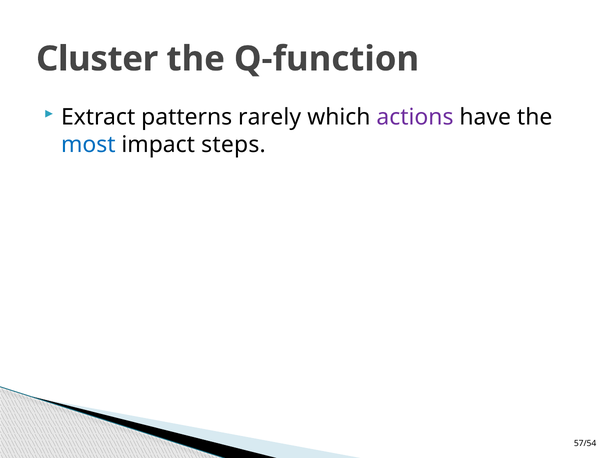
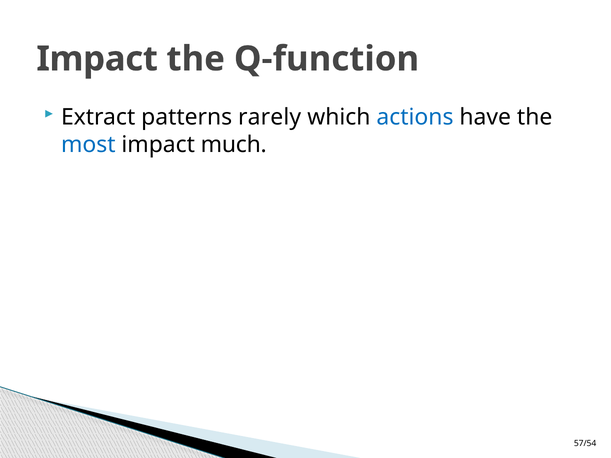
Cluster: Cluster -> Impact (97, 59)
actions colour: purple -> blue (415, 117)
steps: steps -> much (234, 145)
